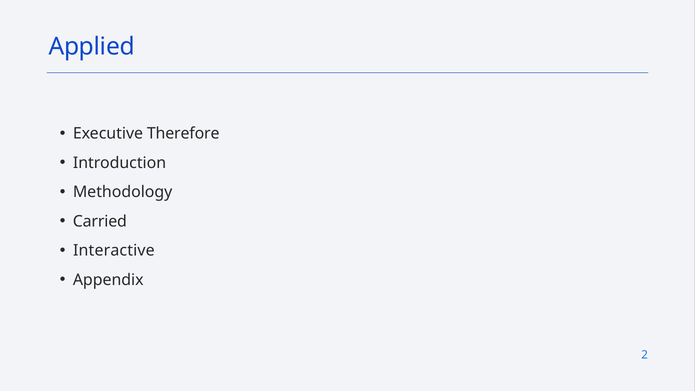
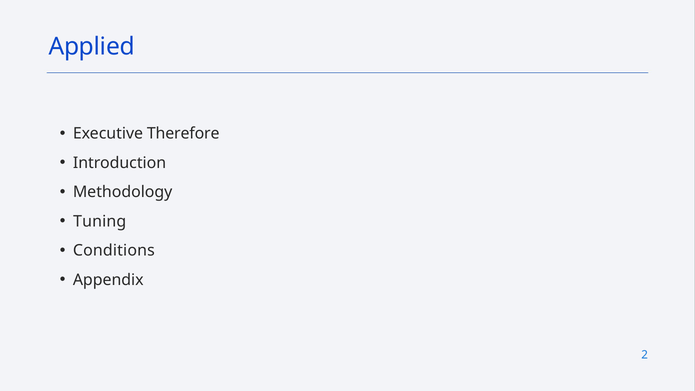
Carried: Carried -> Tuning (100, 221)
Interactive: Interactive -> Conditions (114, 251)
